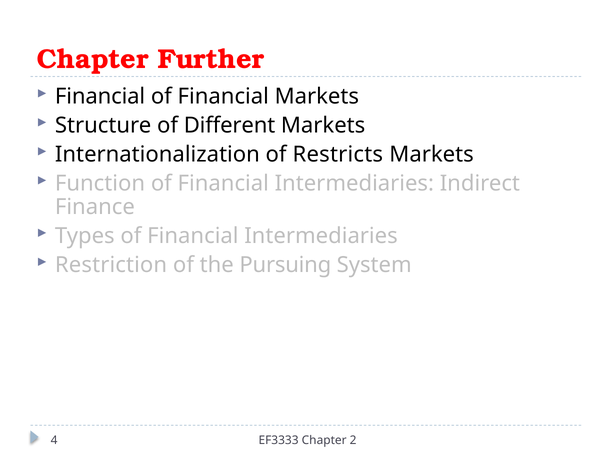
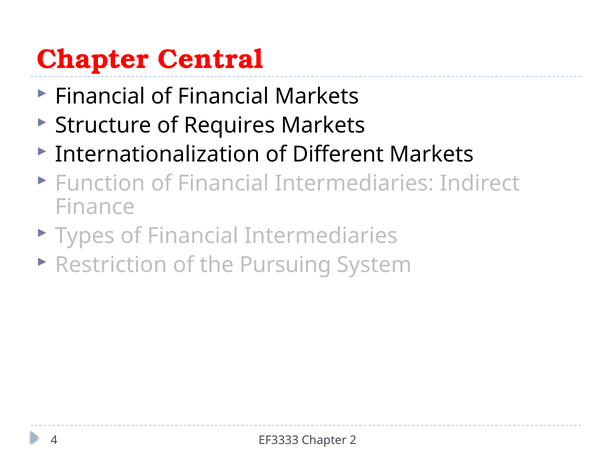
Further: Further -> Central (211, 59)
Different: Different -> Requires (229, 125)
Restricts: Restricts -> Different (338, 154)
